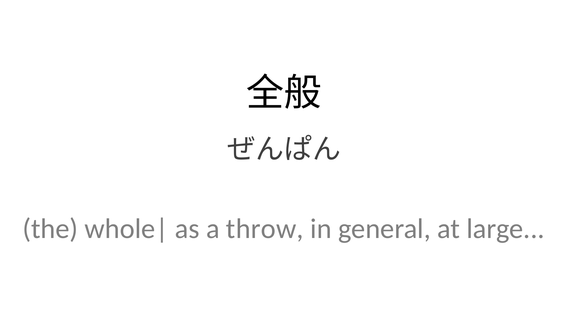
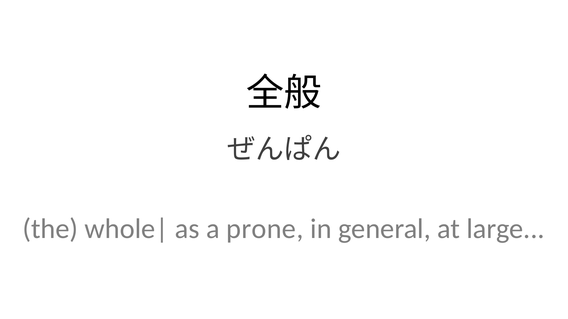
throw: throw -> prone (265, 229)
